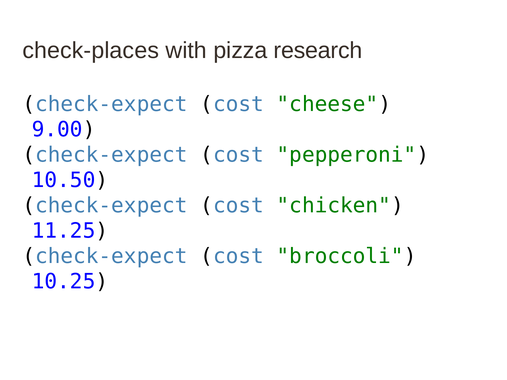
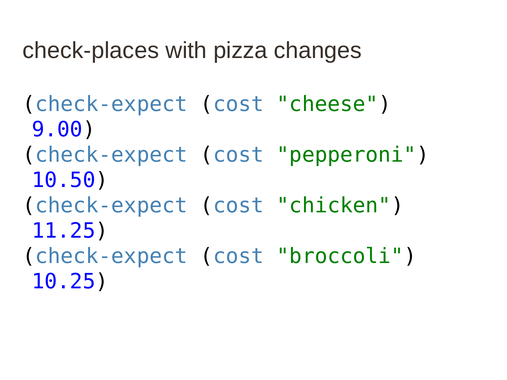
research: research -> changes (318, 50)
